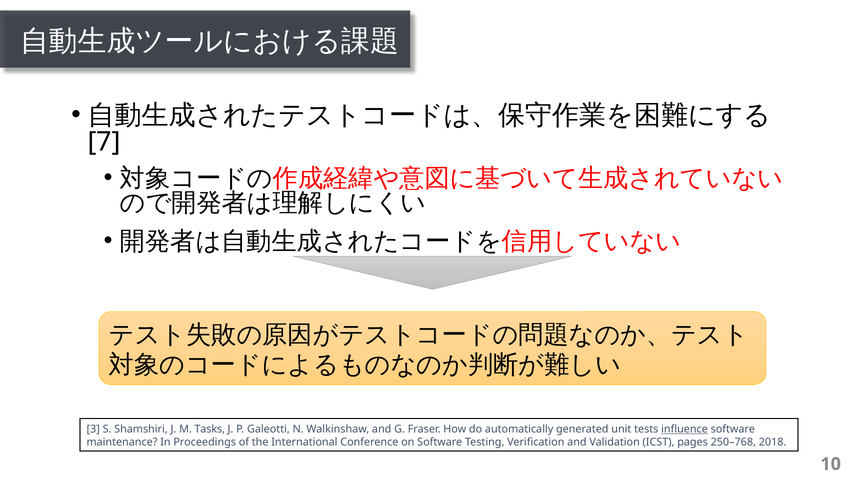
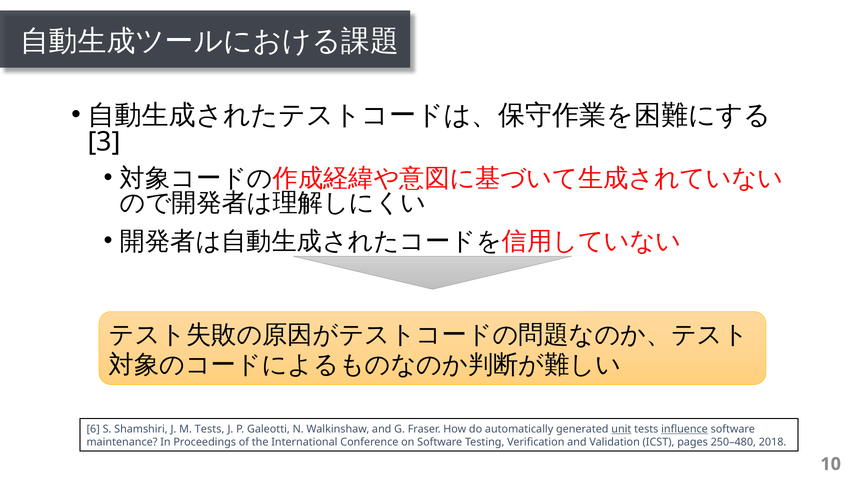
7: 7 -> 3 (104, 142)
3: 3 -> 6 (93, 429)
M Tasks: Tasks -> Tests (210, 429)
unit underline: none -> present (621, 429)
250–768: 250–768 -> 250–480 (733, 442)
